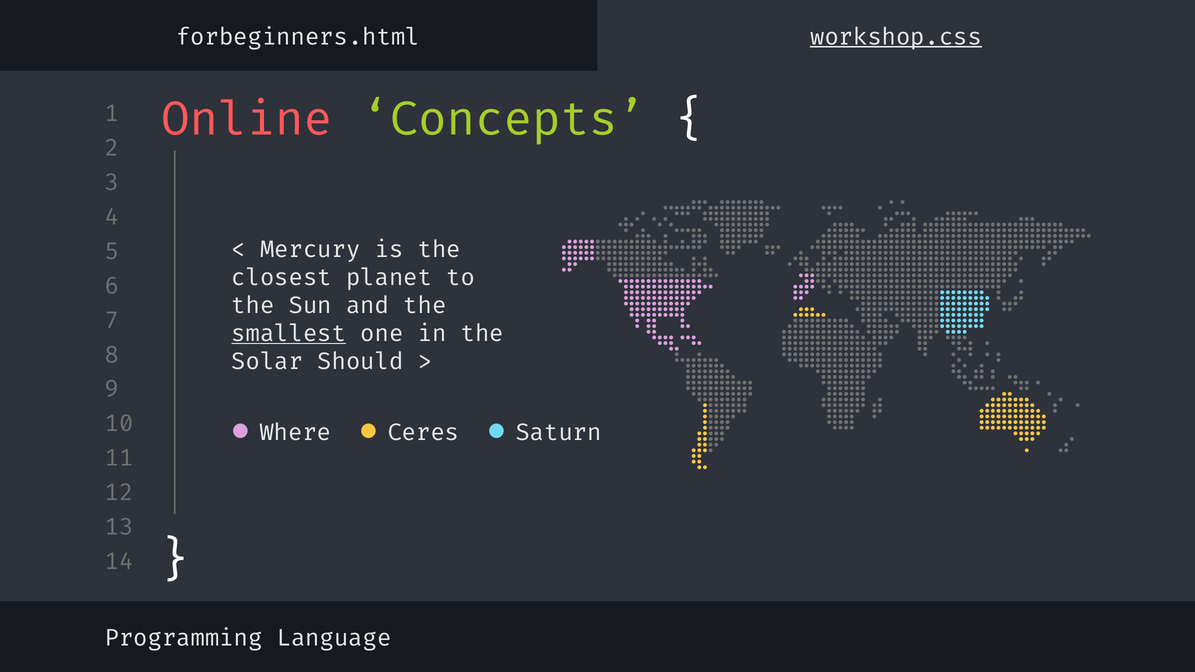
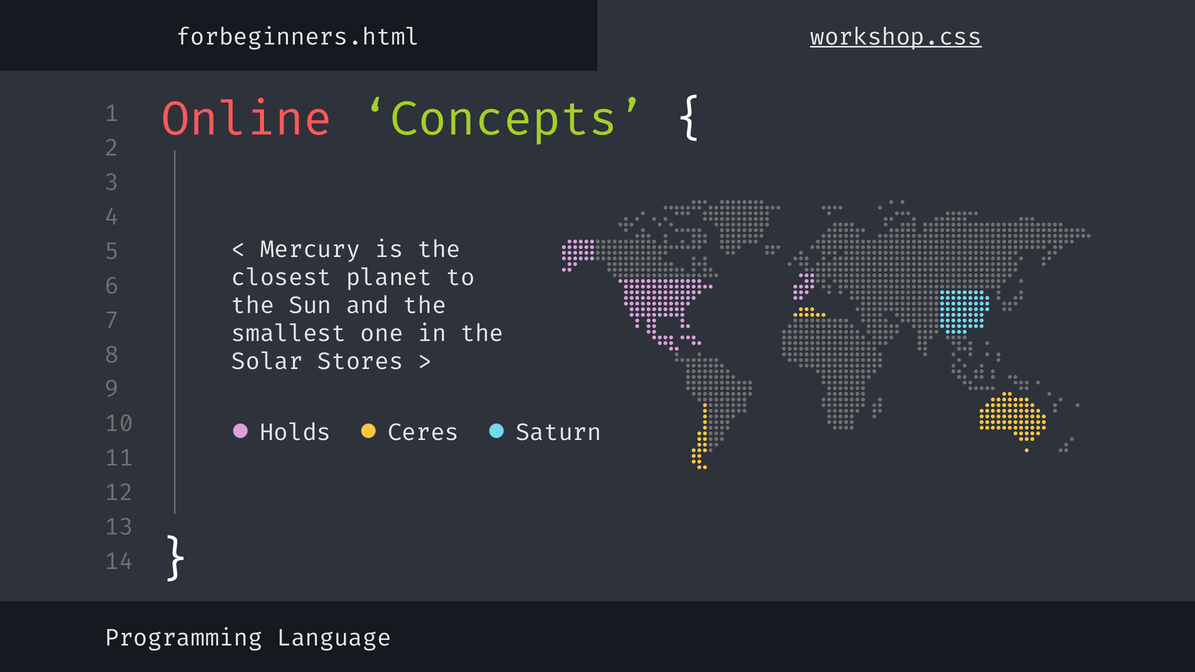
smallest underline: present -> none (289, 334)
Should: Should -> Stores (360, 361)
Where: Where -> Holds (295, 433)
